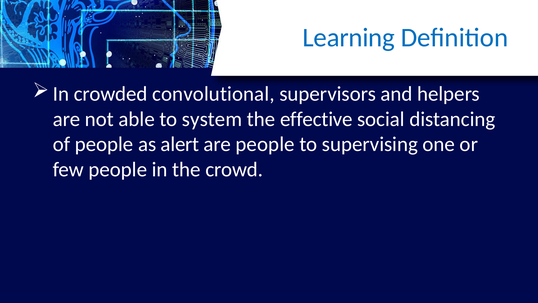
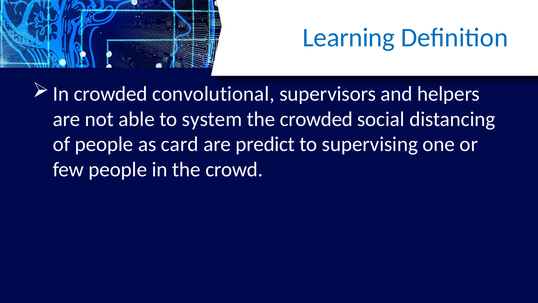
the effective: effective -> crowded (316, 119)
alert: alert -> card (180, 144)
are people: people -> predict (265, 144)
